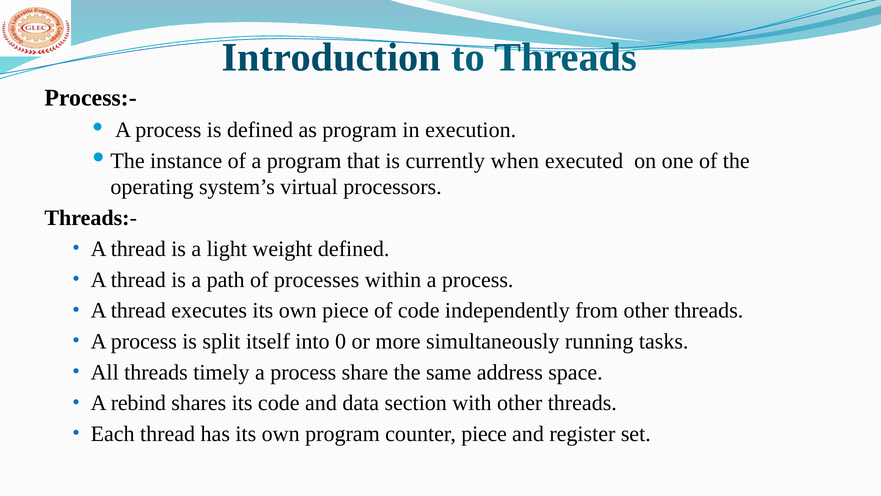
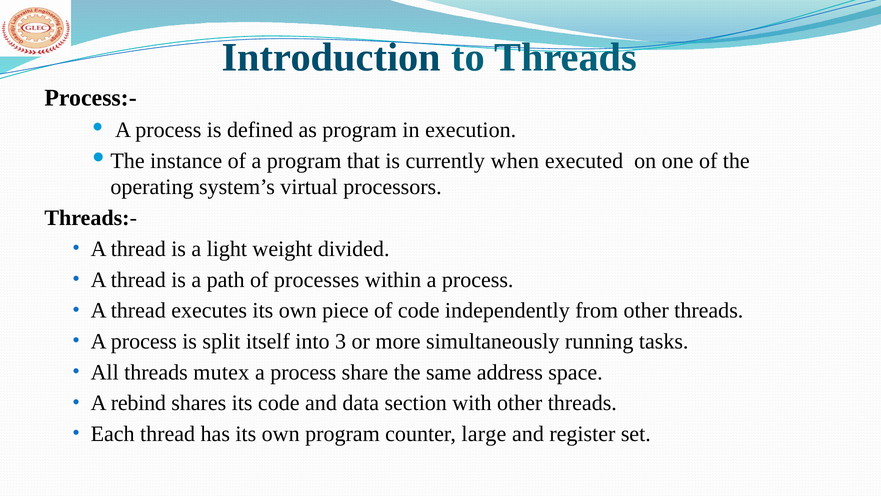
weight defined: defined -> divided (354, 249)
0: 0 -> 3 (341, 341)
timely: timely -> mutex (221, 372)
counter piece: piece -> large (484, 434)
